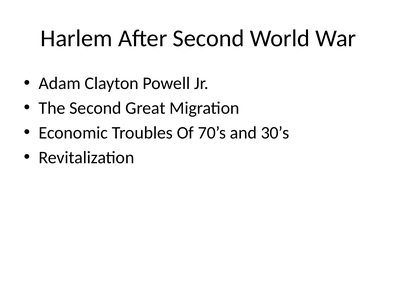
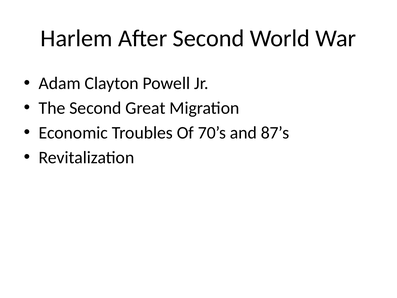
30’s: 30’s -> 87’s (275, 133)
